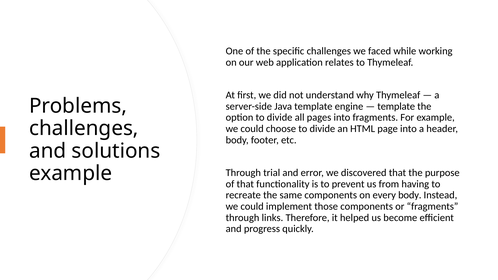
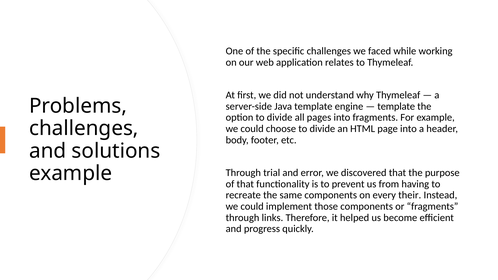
every body: body -> their (410, 195)
